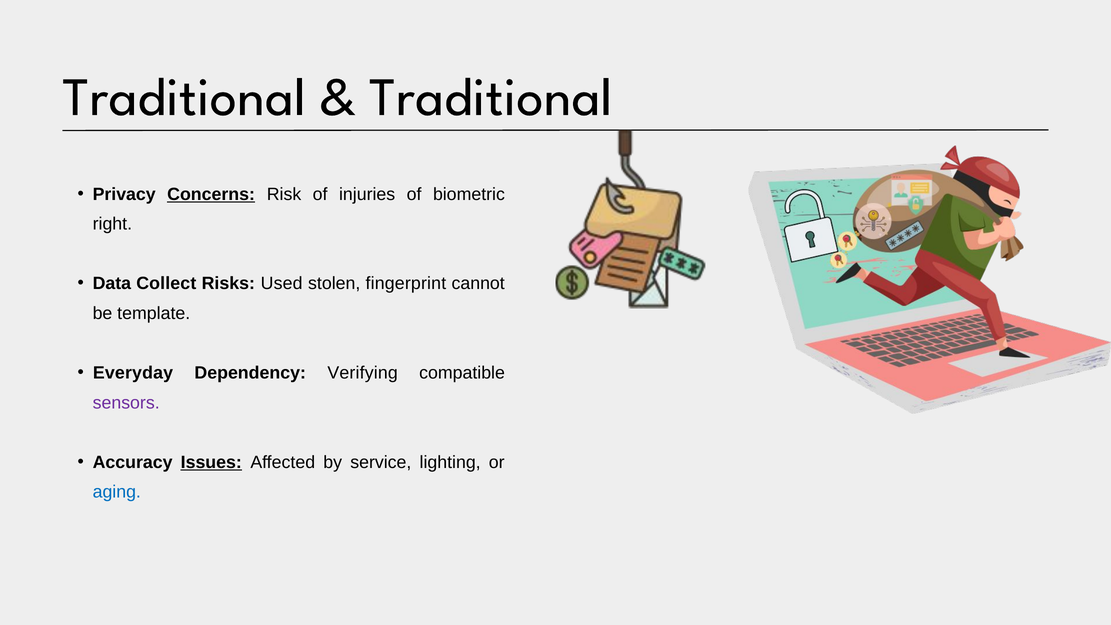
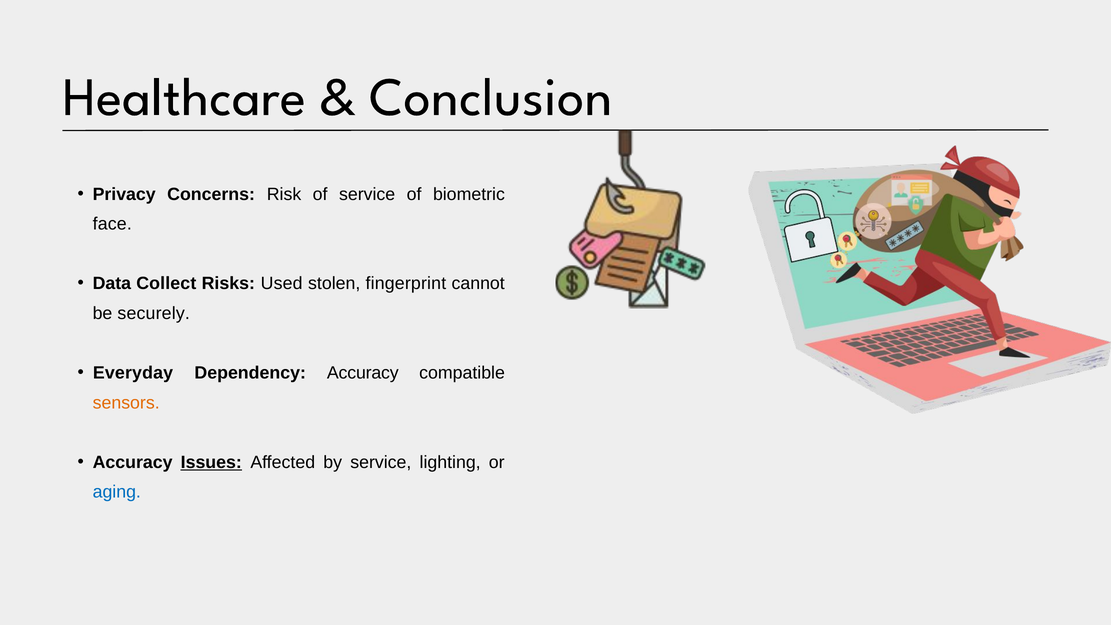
Traditional: Traditional -> Healthcare (184, 97)
Traditional: Traditional -> Conclusion (491, 97)
Concerns underline: present -> none (211, 194)
of injuries: injuries -> service (367, 194)
right: right -> face (112, 224)
template: template -> securely (154, 313)
Dependency Verifying: Verifying -> Accuracy (363, 373)
sensors colour: purple -> orange (126, 403)
